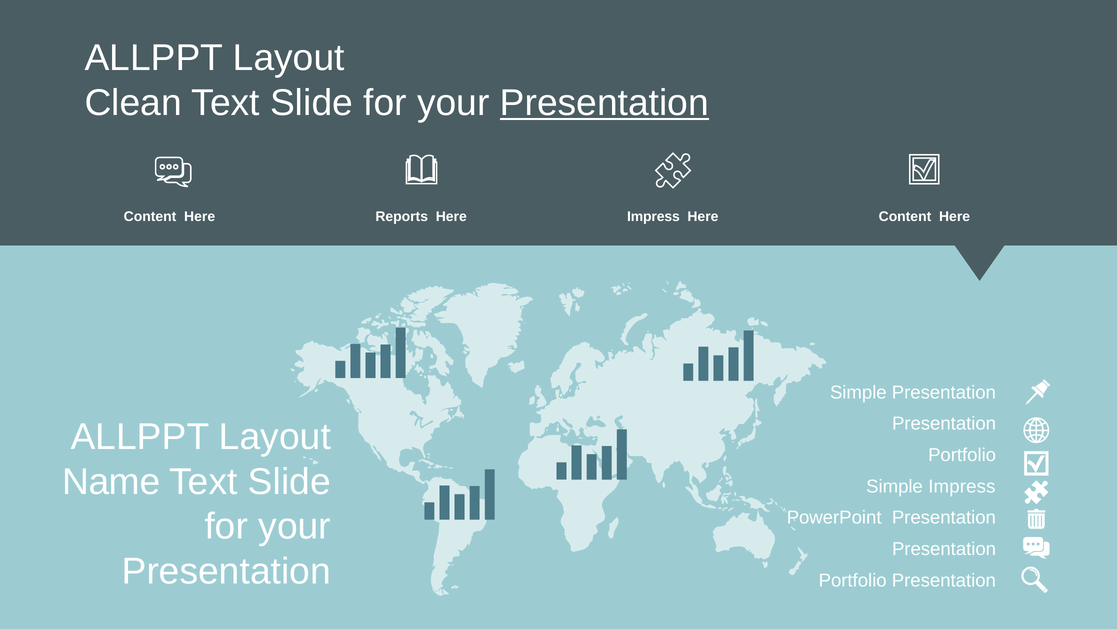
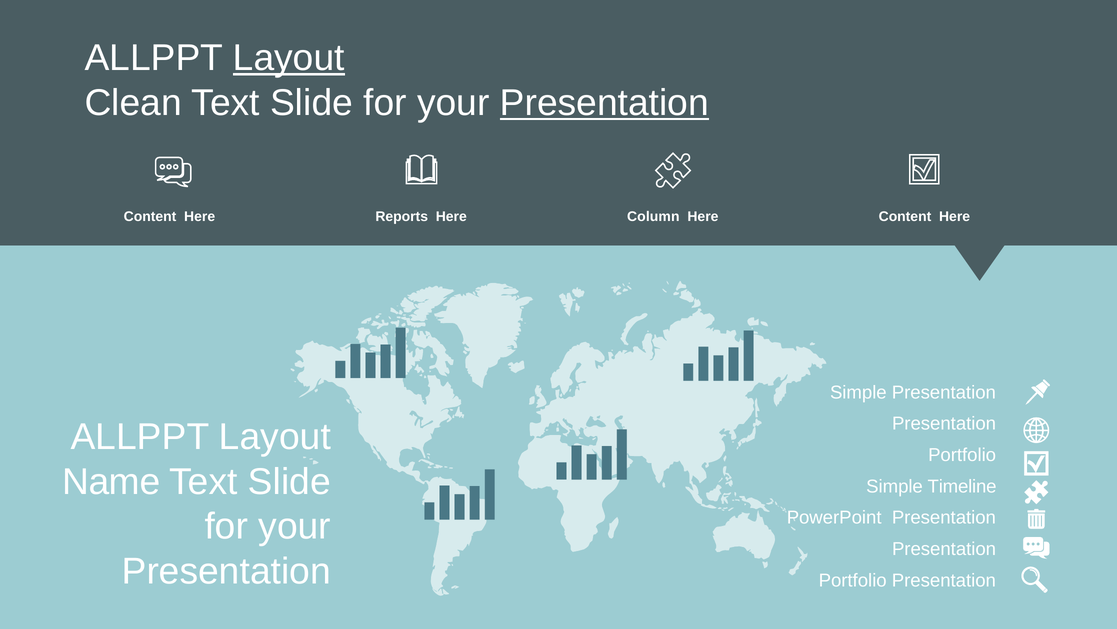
Layout underline: none -> present (289, 58)
Here Impress: Impress -> Column (653, 216)
Simple Impress: Impress -> Timeline (962, 486)
